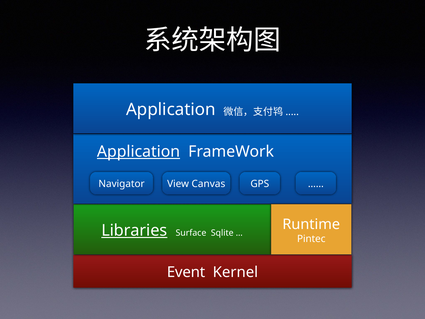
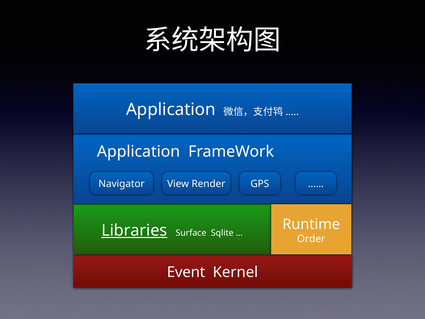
Application underline: present -> none (139, 152)
Canvas: Canvas -> Render (208, 184)
Pintec: Pintec -> Order (311, 239)
